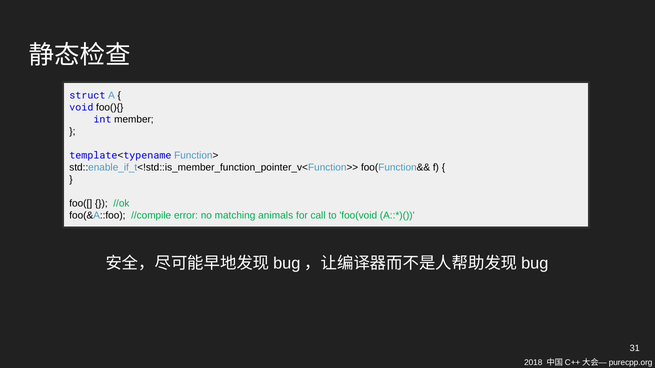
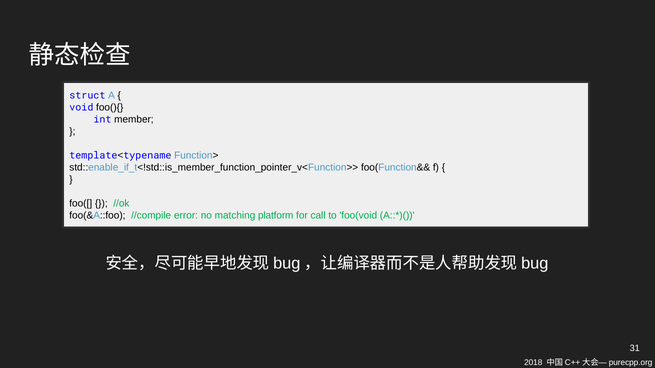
animals: animals -> platform (276, 216)
